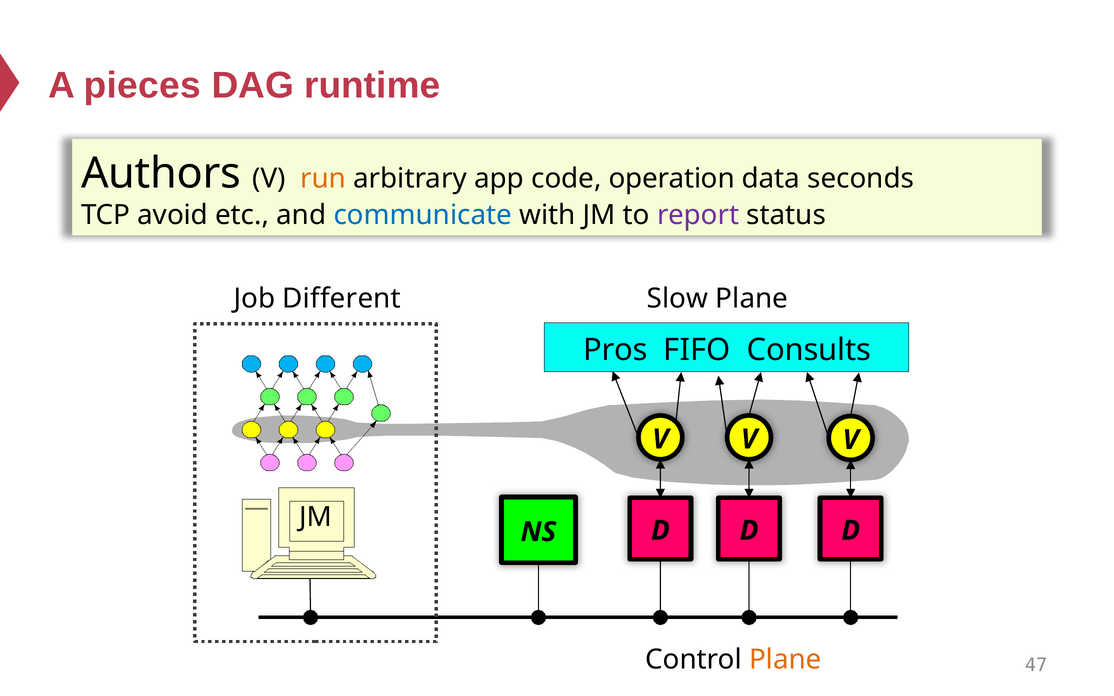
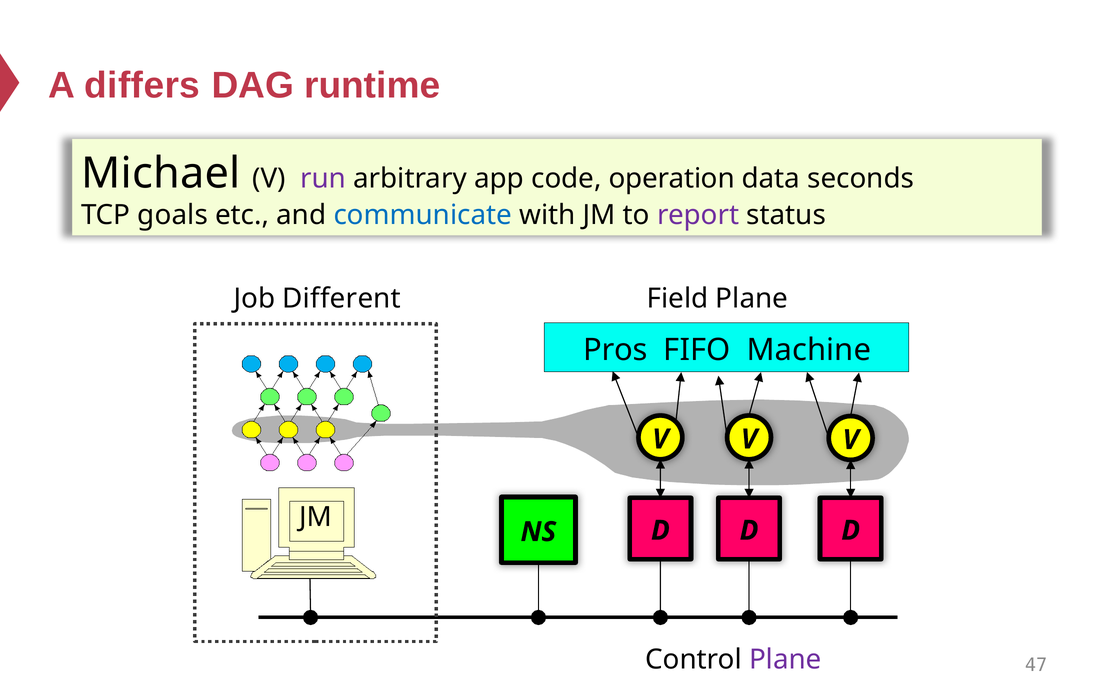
pieces: pieces -> differs (142, 85)
Authors: Authors -> Michael (161, 174)
run colour: orange -> purple (323, 179)
avoid: avoid -> goals (173, 215)
Slow: Slow -> Field (678, 298)
Consults: Consults -> Machine (809, 350)
Plane colour: orange -> purple (785, 660)
